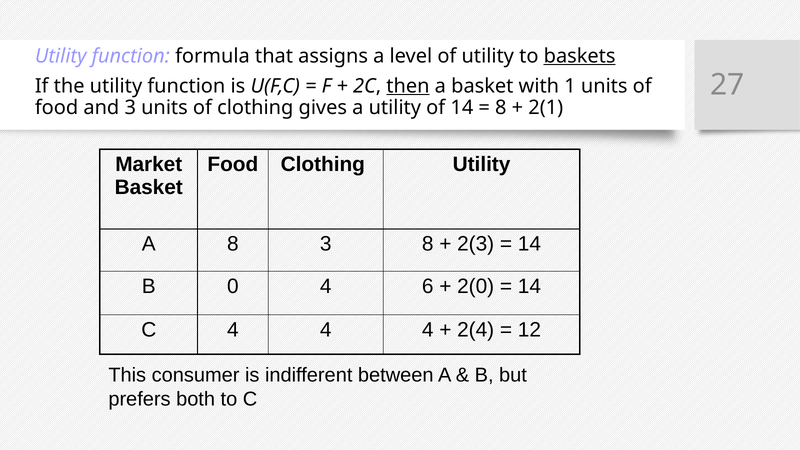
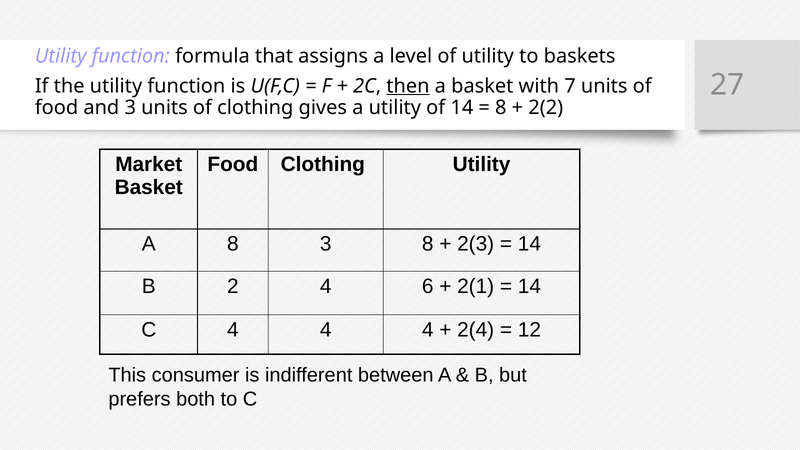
baskets underline: present -> none (580, 56)
1: 1 -> 7 (570, 86)
2(1: 2(1 -> 2(2 (546, 108)
0: 0 -> 2 (233, 286)
2(0: 2(0 -> 2(1 (476, 286)
